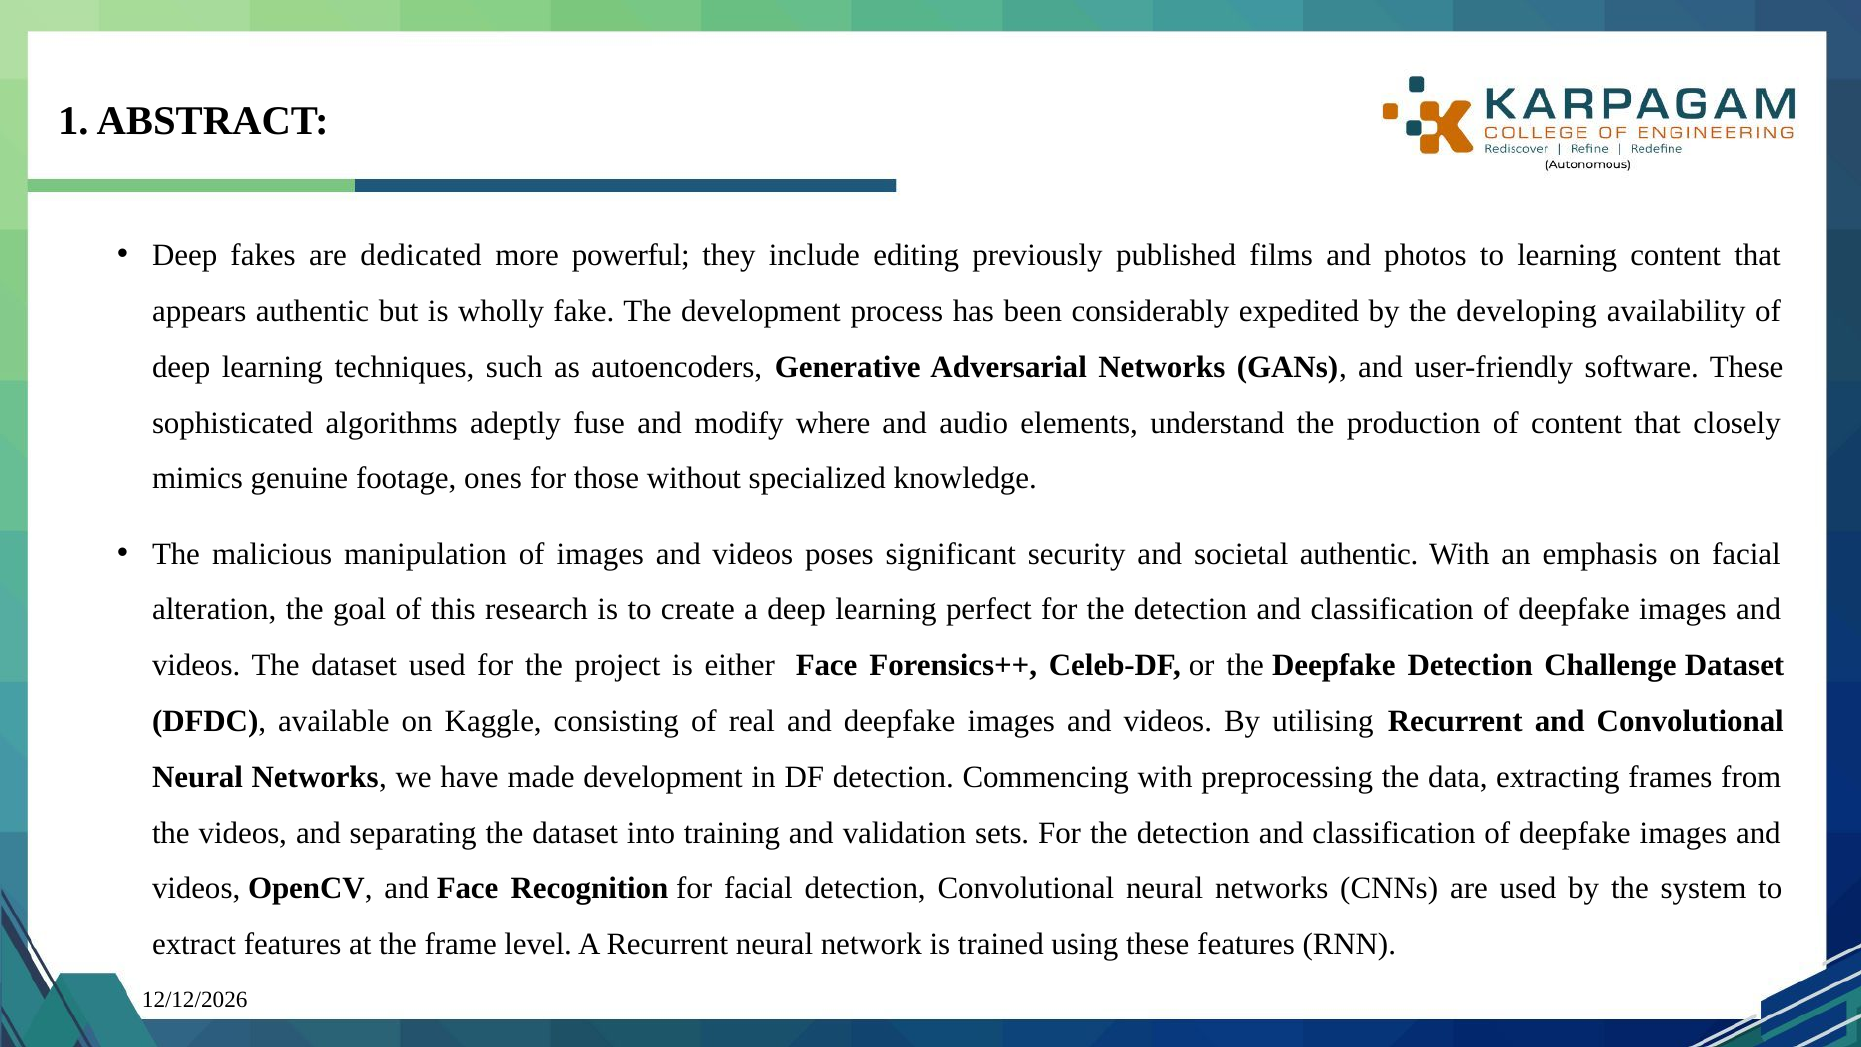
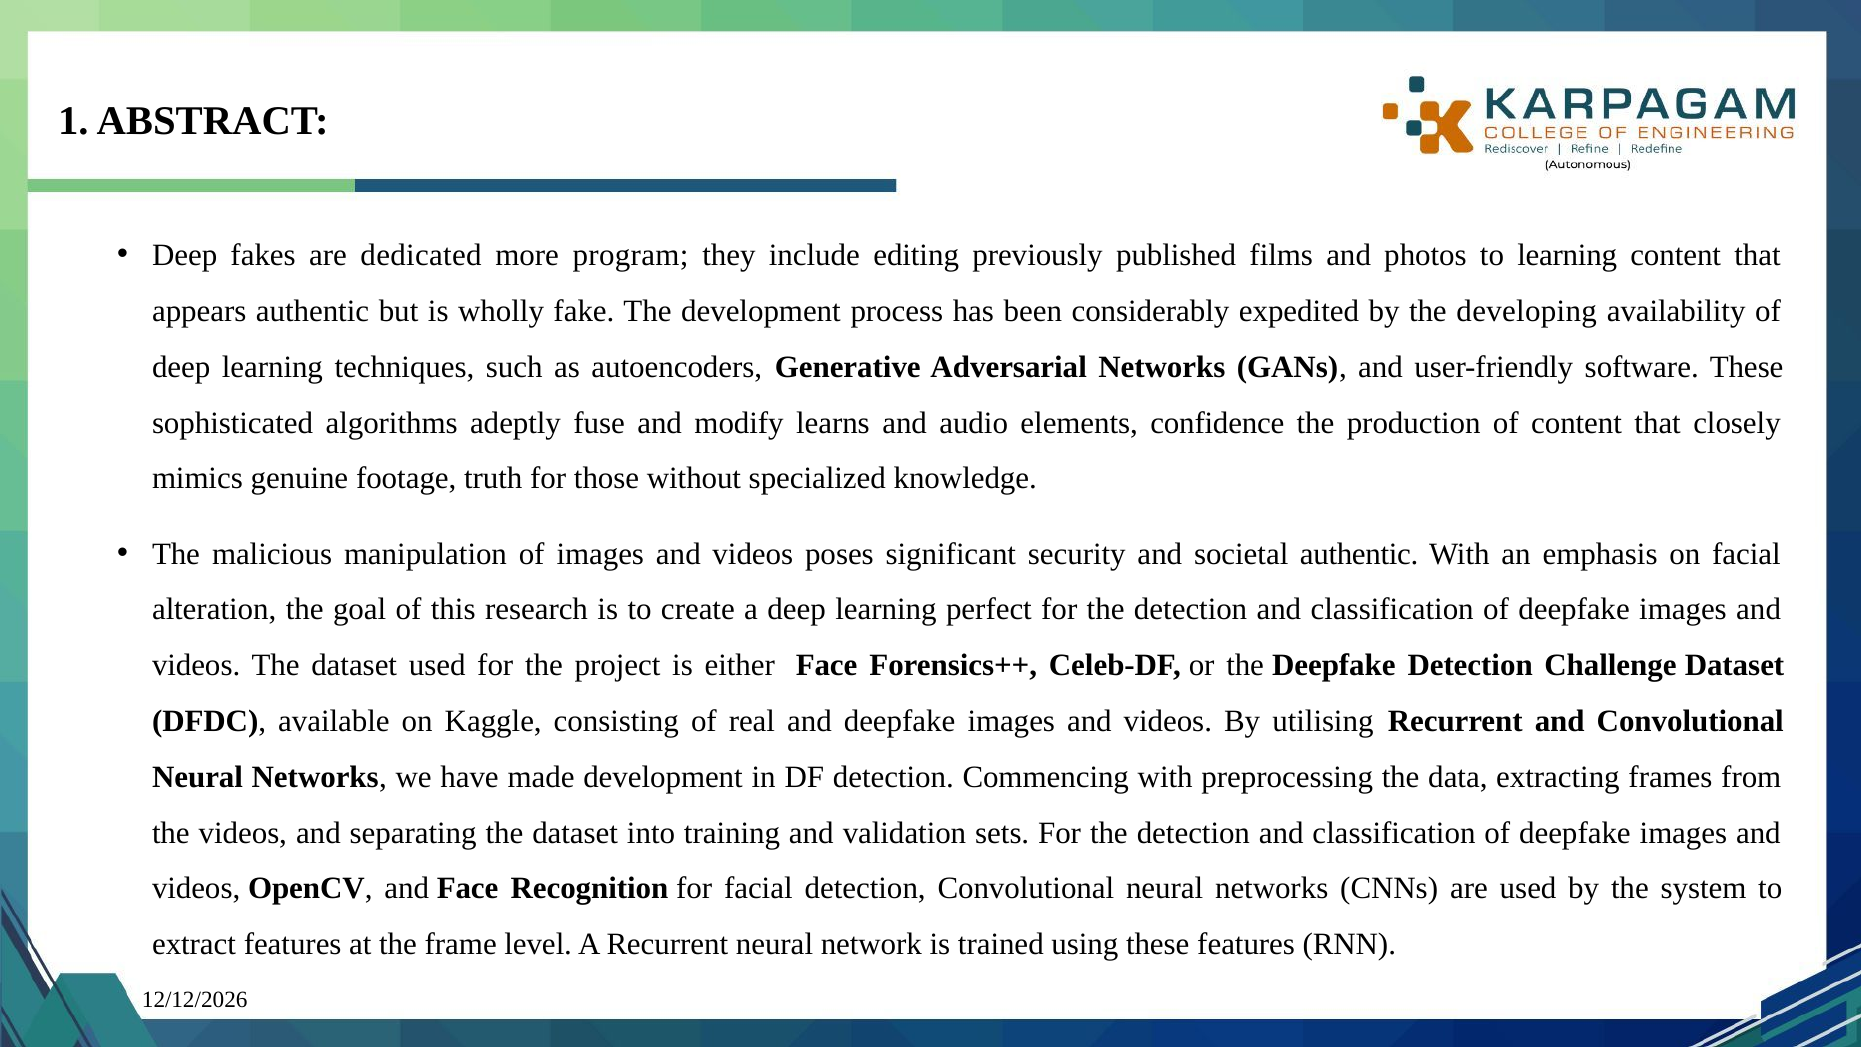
powerful: powerful -> program (631, 256)
where: where -> learns (833, 423)
understand: understand -> confidence (1217, 423)
ones: ones -> truth (493, 479)
